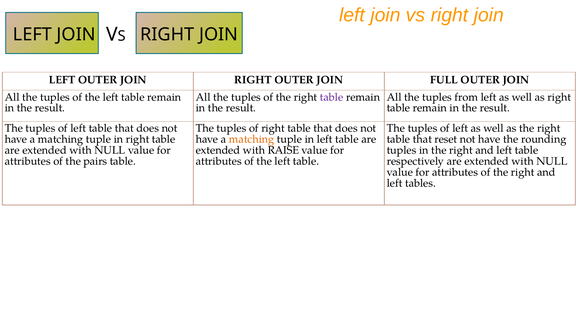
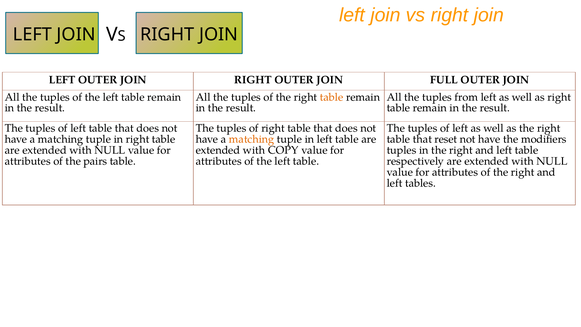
table colour: purple -> orange (332, 97)
rounding: rounding -> modifiers (544, 139)
RAISE: RAISE -> COPY (283, 150)
